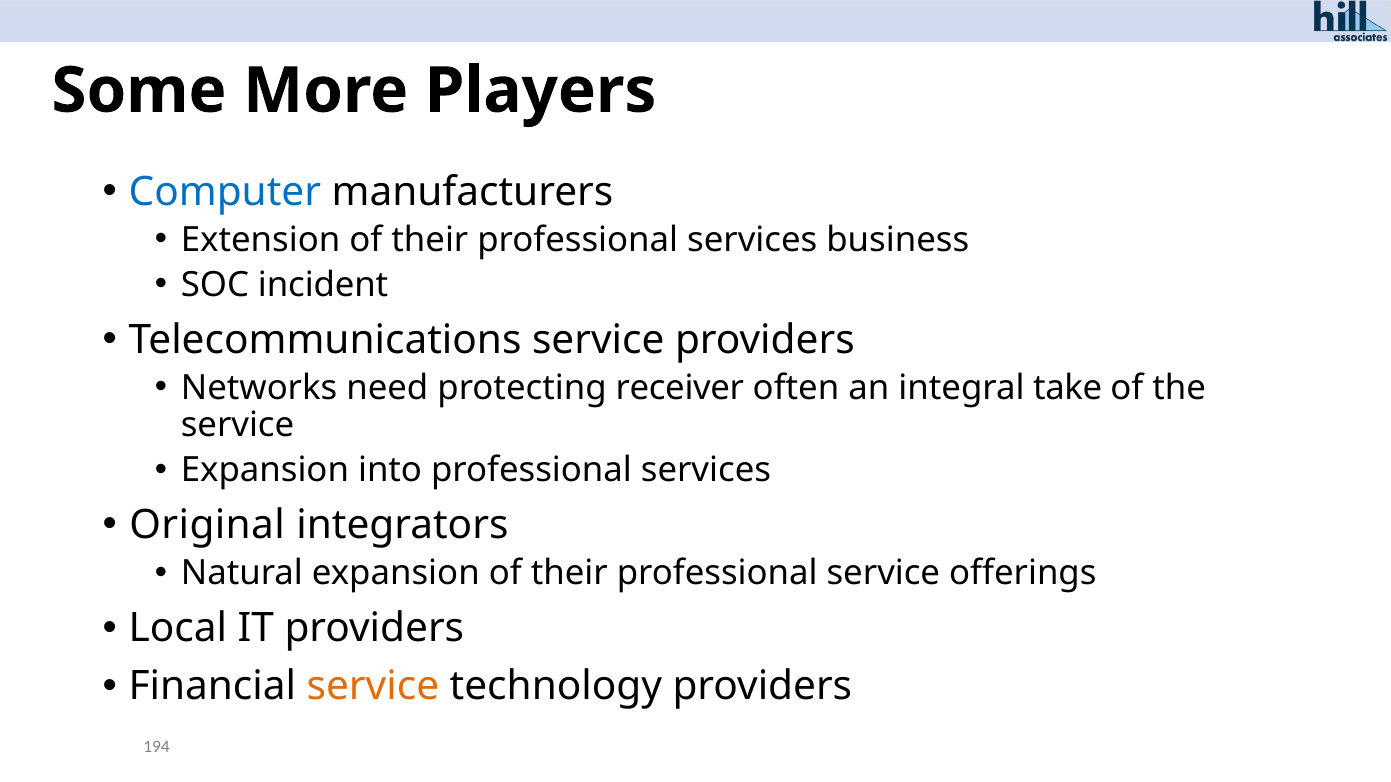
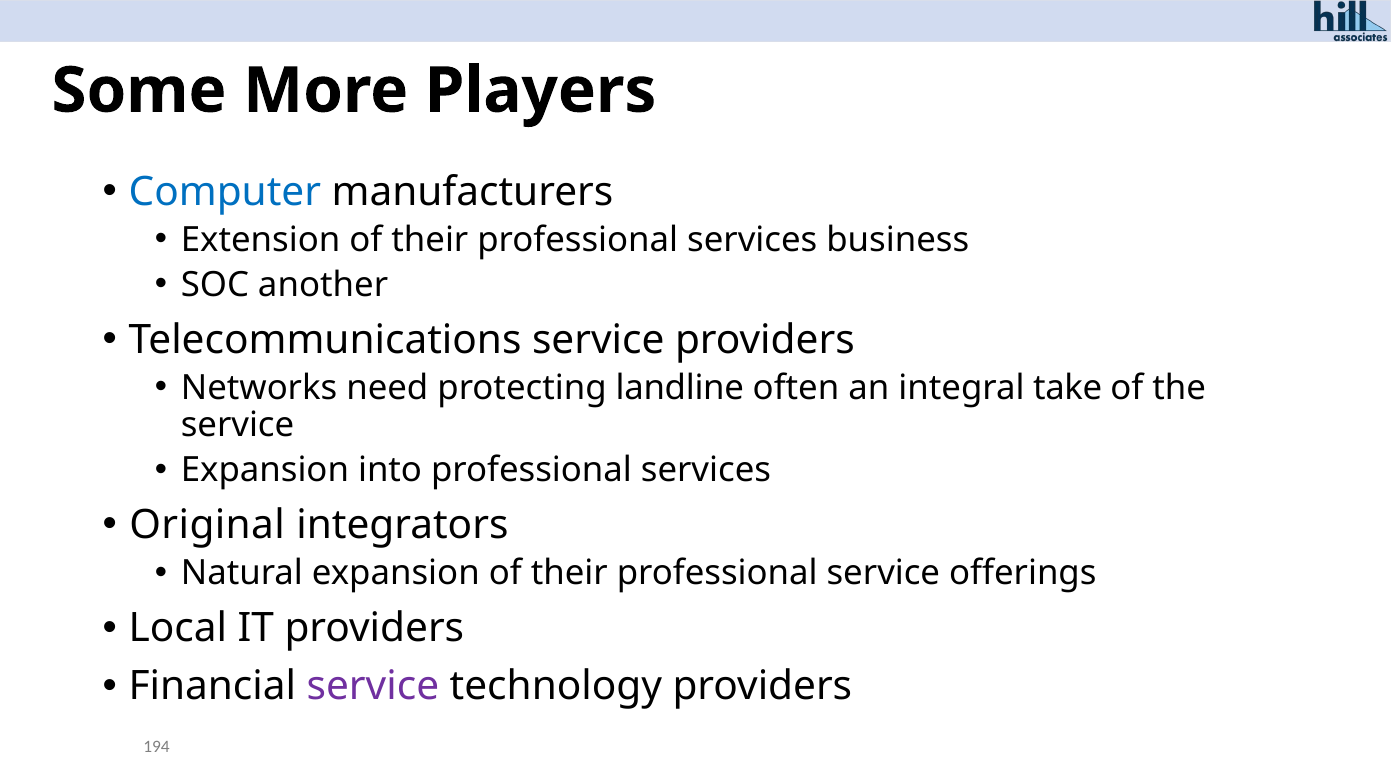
incident: incident -> another (323, 285)
receiver: receiver -> landline (680, 388)
service colour: orange -> purple (373, 687)
